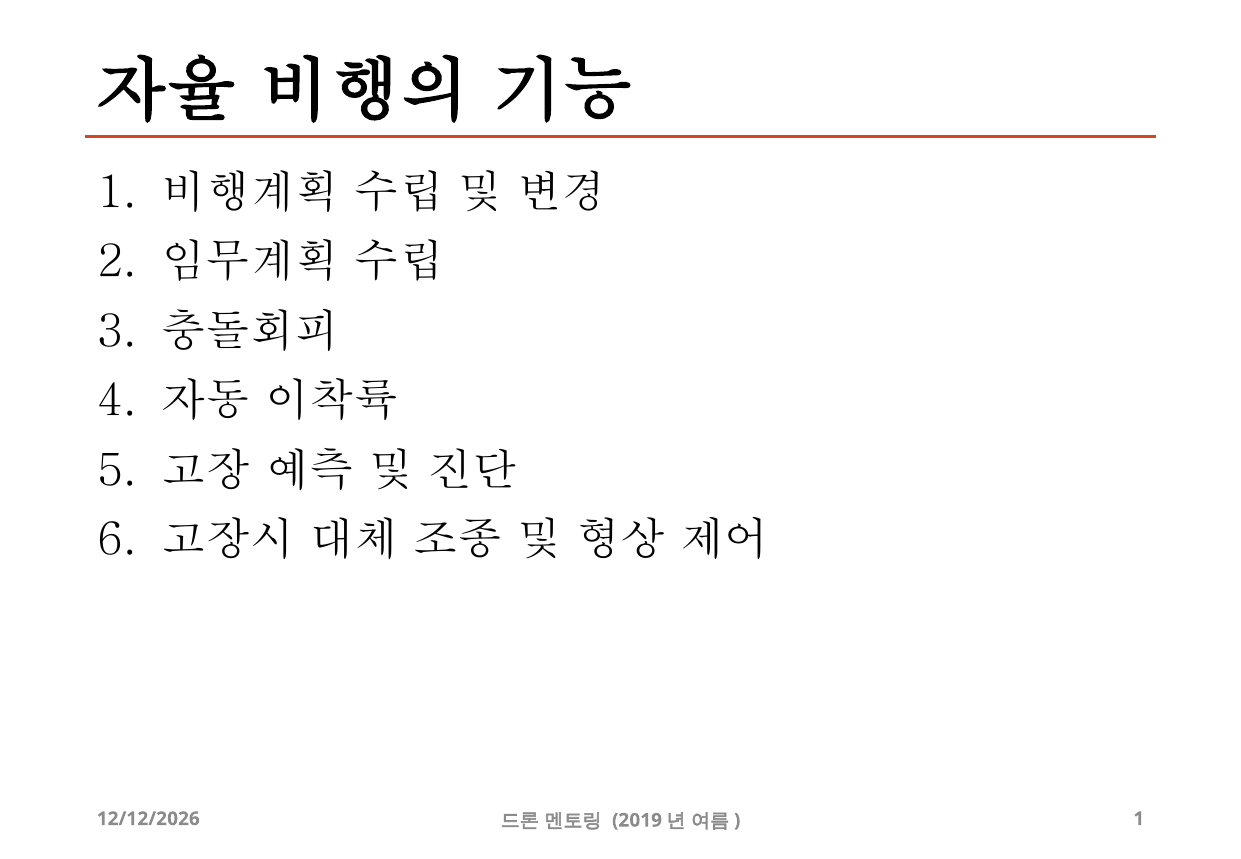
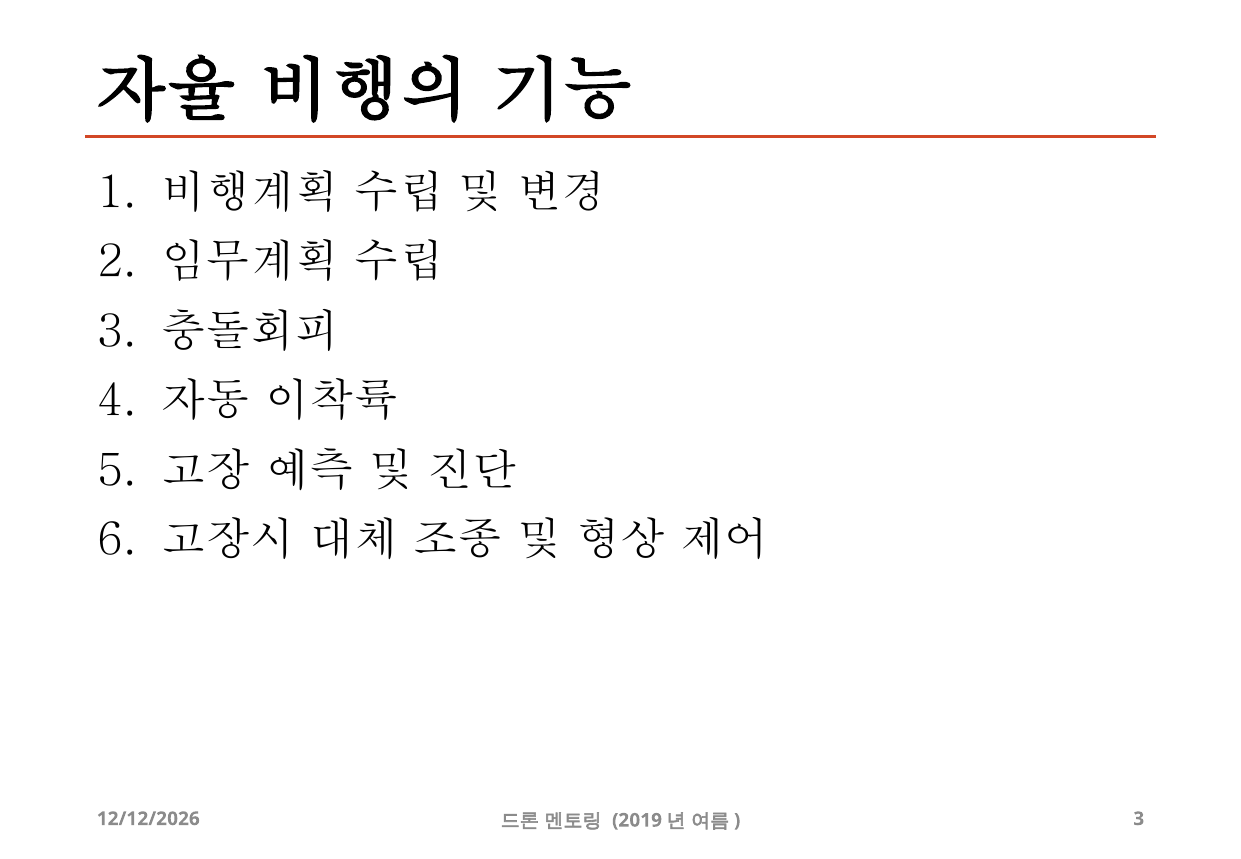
1: 1 -> 3 (1139, 819)
